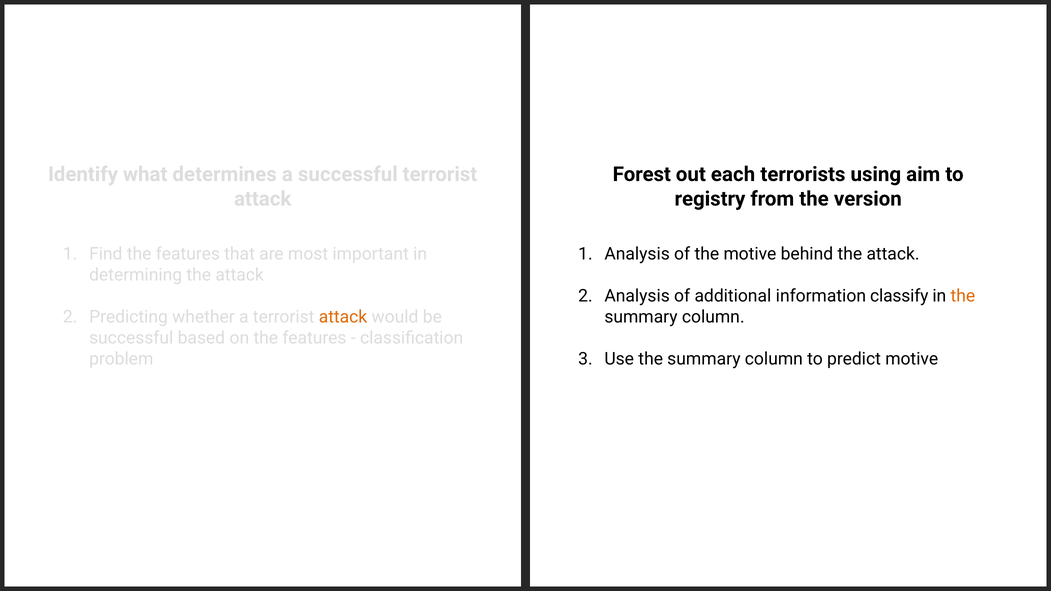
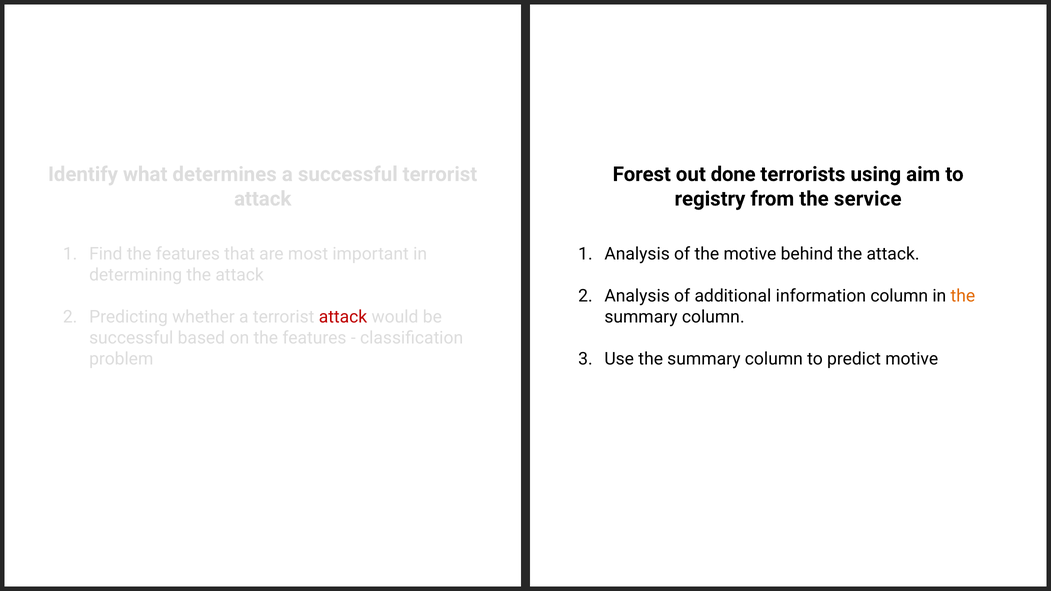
each: each -> done (733, 174)
version: version -> service (868, 199)
information classify: classify -> column (899, 296)
attack colour: orange -> red (343, 317)
